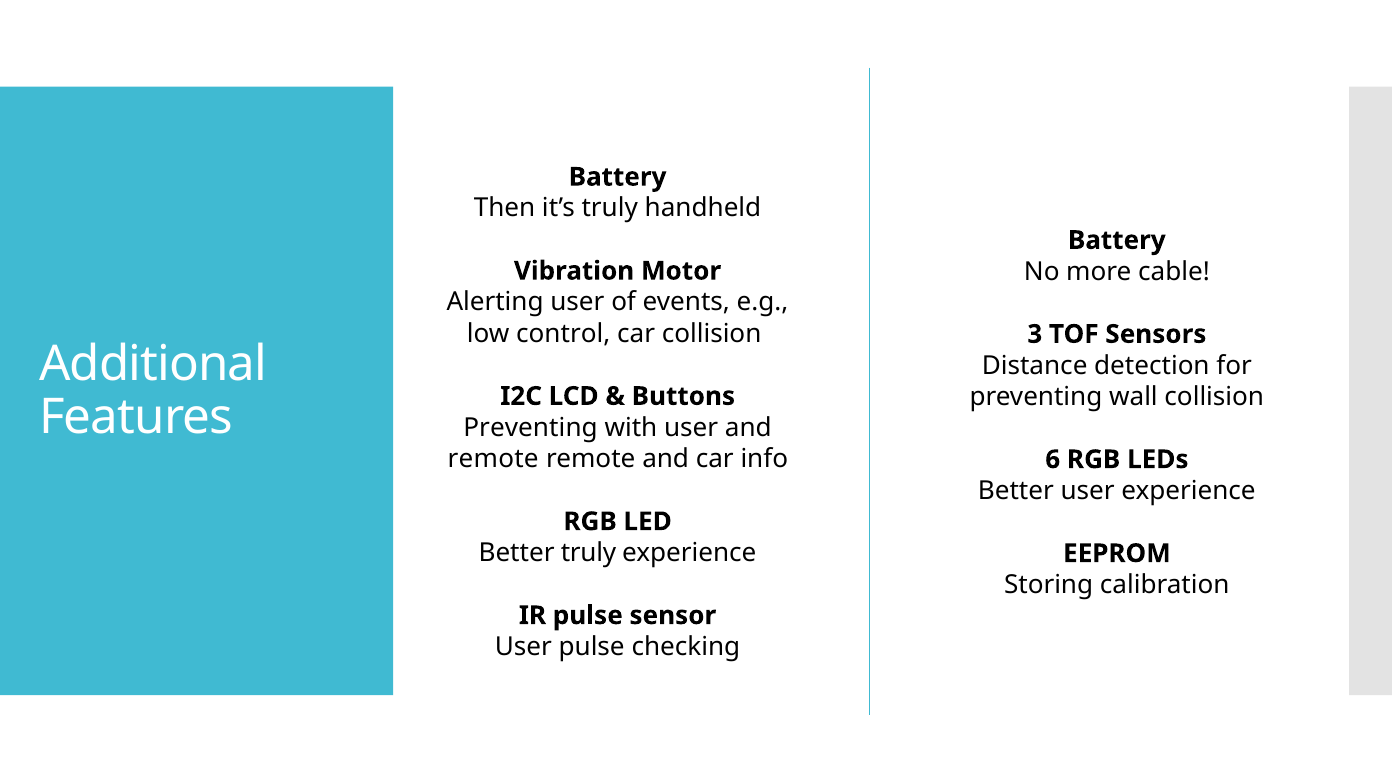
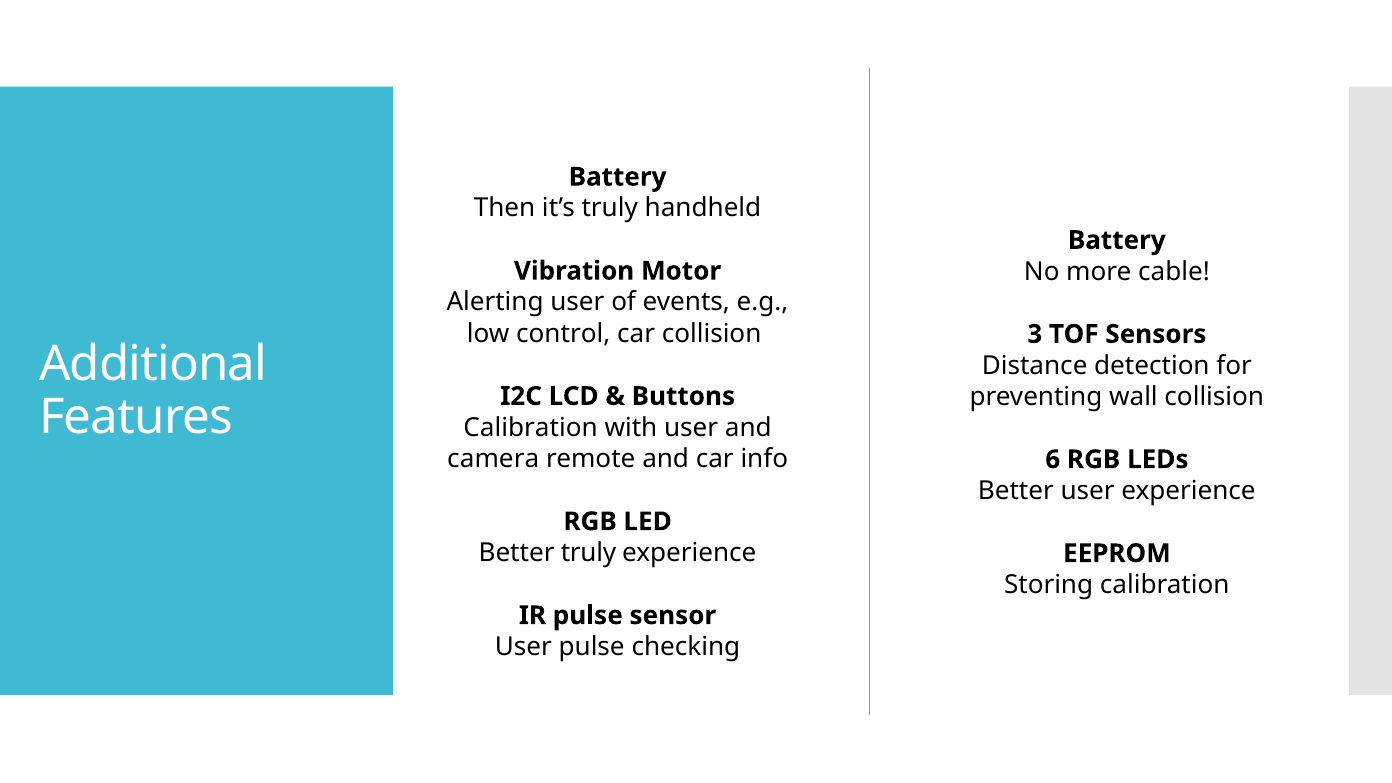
Preventing: Preventing -> Calibration (531, 428)
remote: remote -> camera (493, 459)
